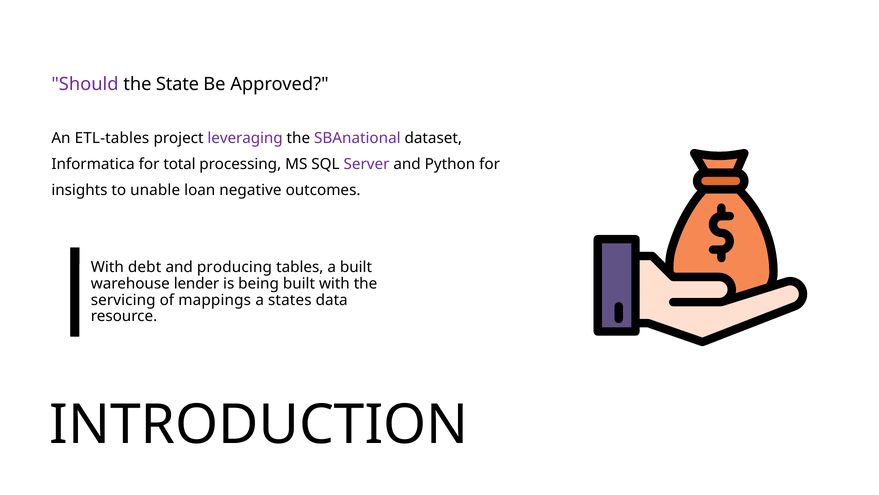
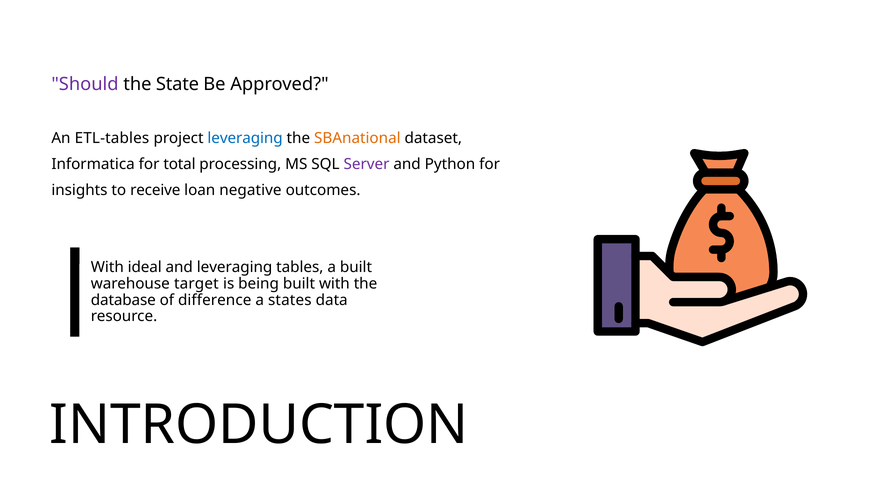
leveraging colour: purple -> blue (245, 138)
SBAnational colour: purple -> orange (357, 138)
unable: unable -> receive (155, 190)
debt: debt -> ideal (145, 267)
and producing: producing -> leveraging (235, 267)
lender: lender -> target (196, 283)
servicing: servicing -> database (123, 300)
mappings: mappings -> difference (215, 300)
